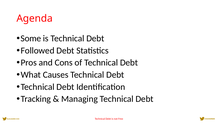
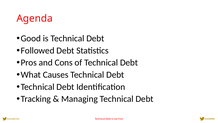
Some: Some -> Good (31, 38)
